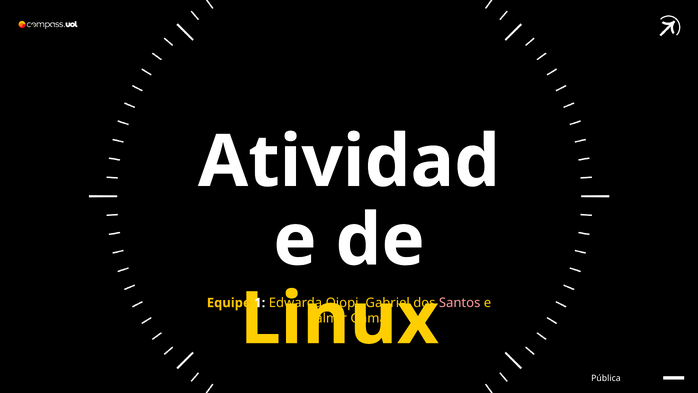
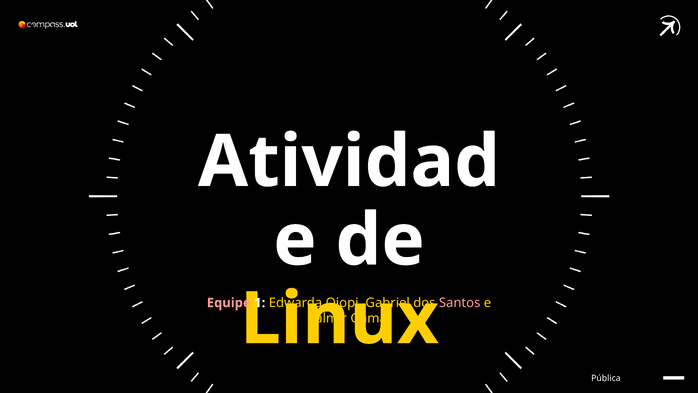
Equipe colour: yellow -> pink (229, 303)
